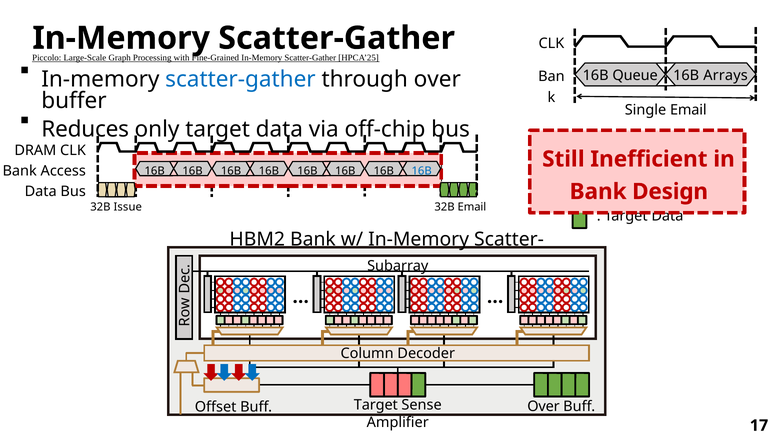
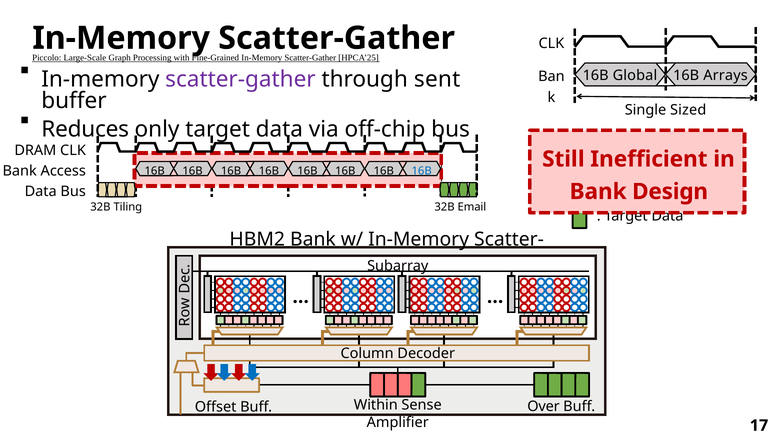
scatter-gather colour: blue -> purple (240, 79)
through over: over -> sent (437, 79)
Queue: Queue -> Global (635, 76)
Single Email: Email -> Sized (688, 110)
Issue: Issue -> Tiling (128, 207)
Target: Target -> Within (376, 406)
